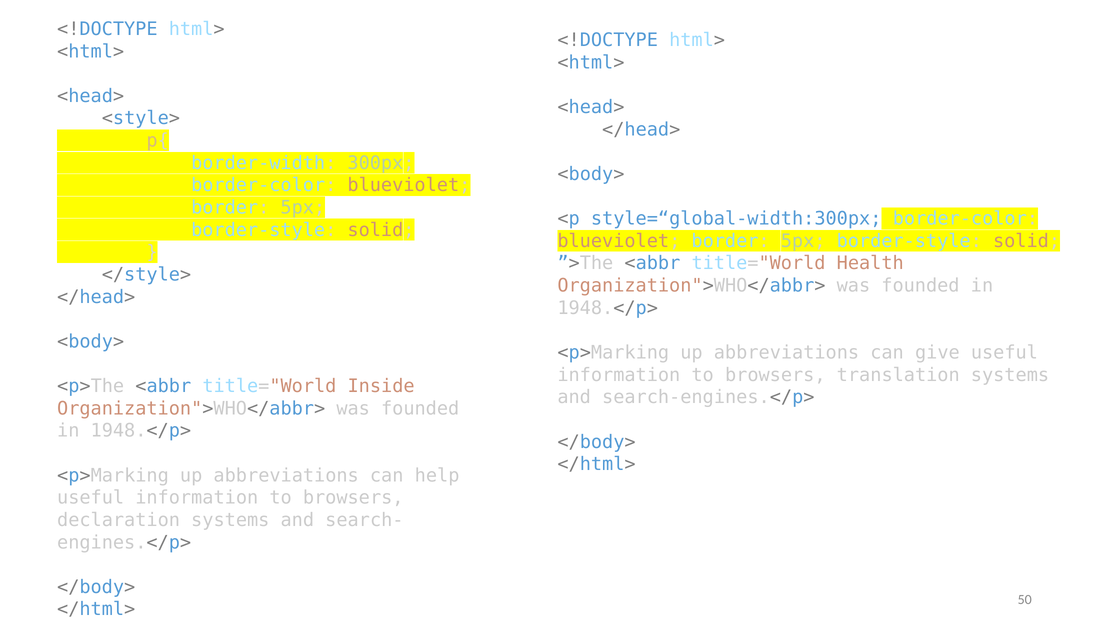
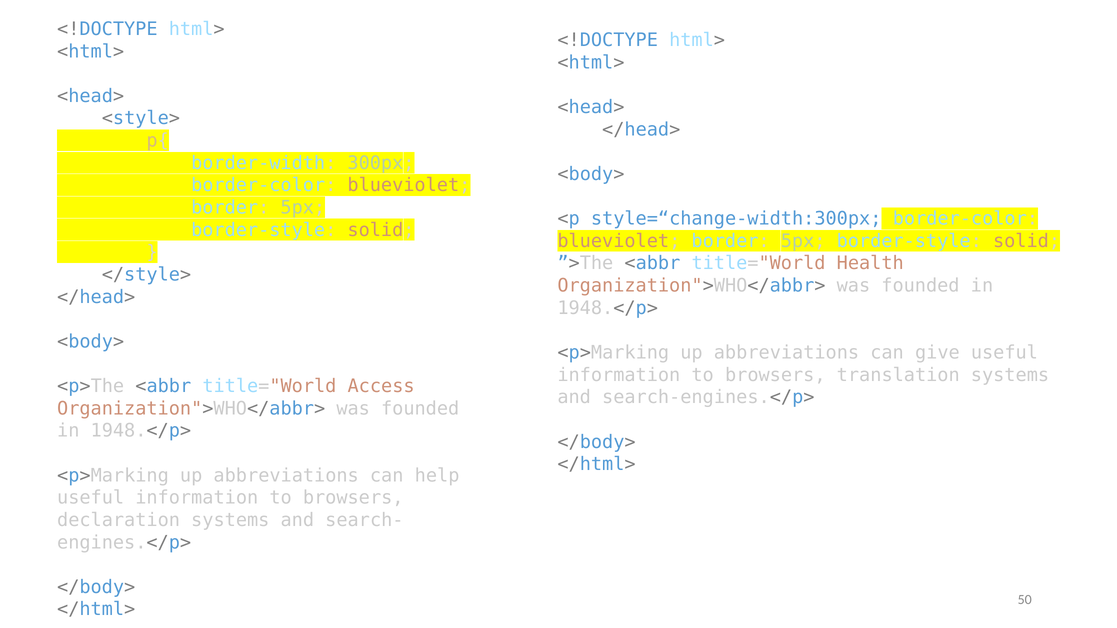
style=“global-width:300px: style=“global-width:300px -> style=“change-width:300px (736, 219)
Inside: Inside -> Access (381, 386)
